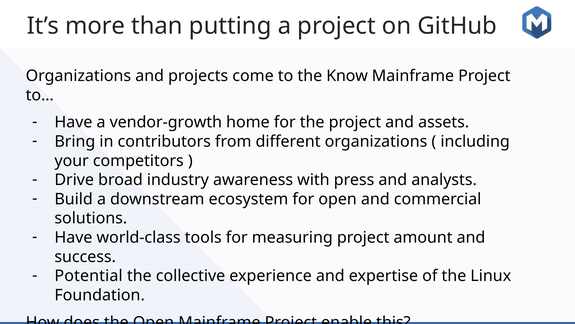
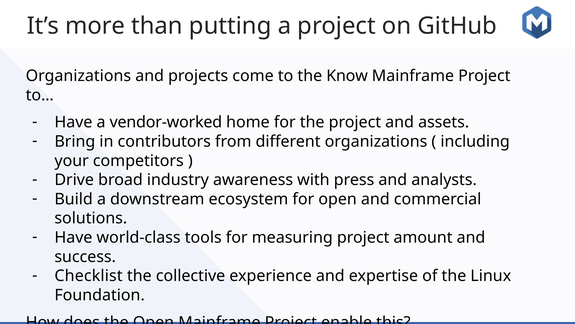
vendor-growth: vendor-growth -> vendor-worked (166, 122)
Potential: Potential -> Checklist (89, 276)
